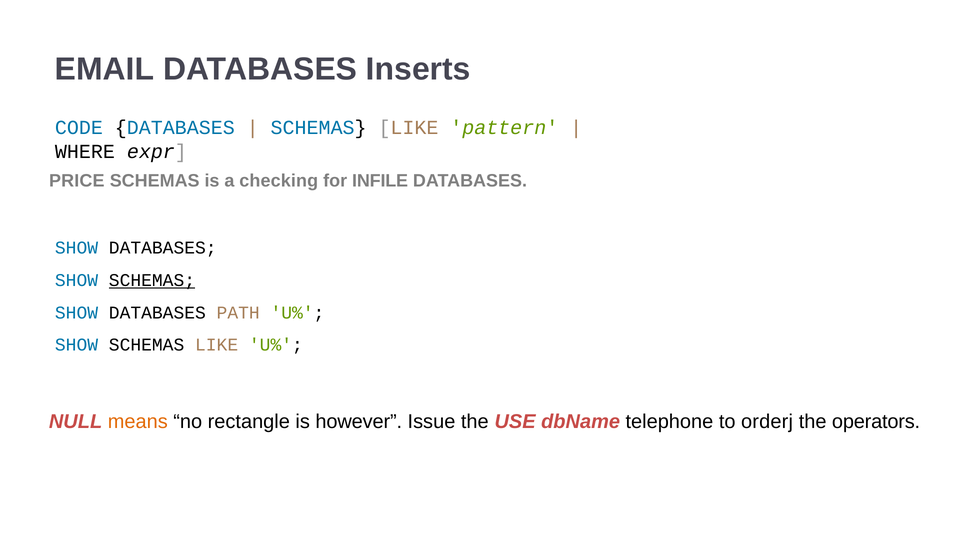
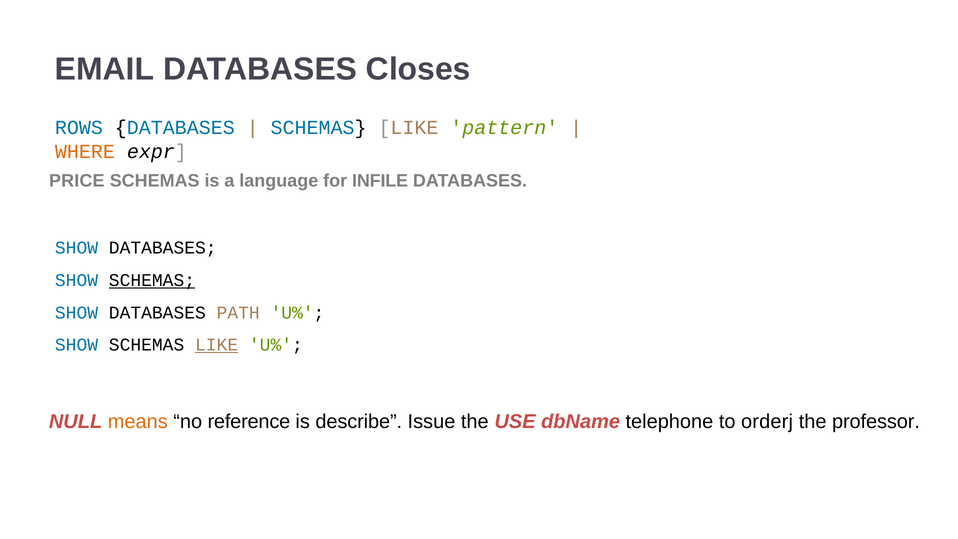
Inserts: Inserts -> Closes (418, 69)
CODE: CODE -> ROWS (79, 128)
WHERE colour: black -> orange (85, 152)
checking: checking -> language (279, 181)
LIKE underline: none -> present (217, 345)
rectangle: rectangle -> reference (249, 422)
however: however -> describe (359, 422)
operators: operators -> professor (876, 422)
